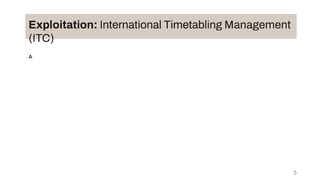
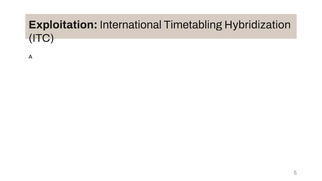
Management: Management -> Hybridization (258, 25)
